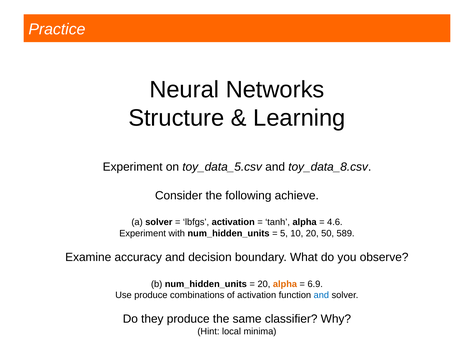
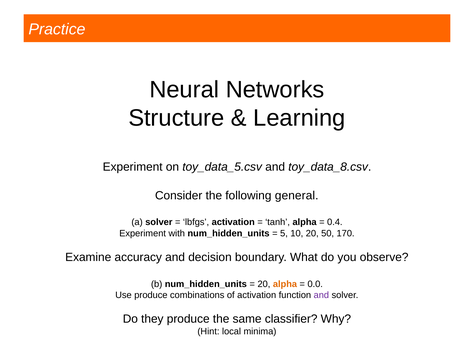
achieve: achieve -> general (297, 195)
4.6: 4.6 -> 0.4 (335, 222)
589: 589 -> 170 (346, 233)
6.9: 6.9 -> 0.0 (315, 284)
and colour: blue -> purple (321, 295)
